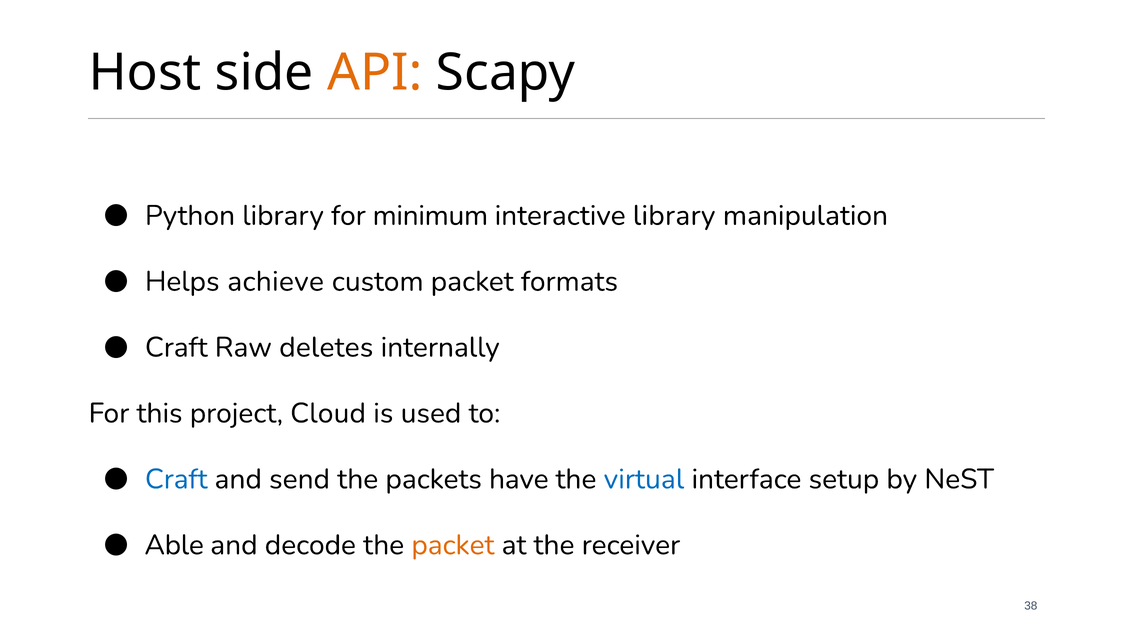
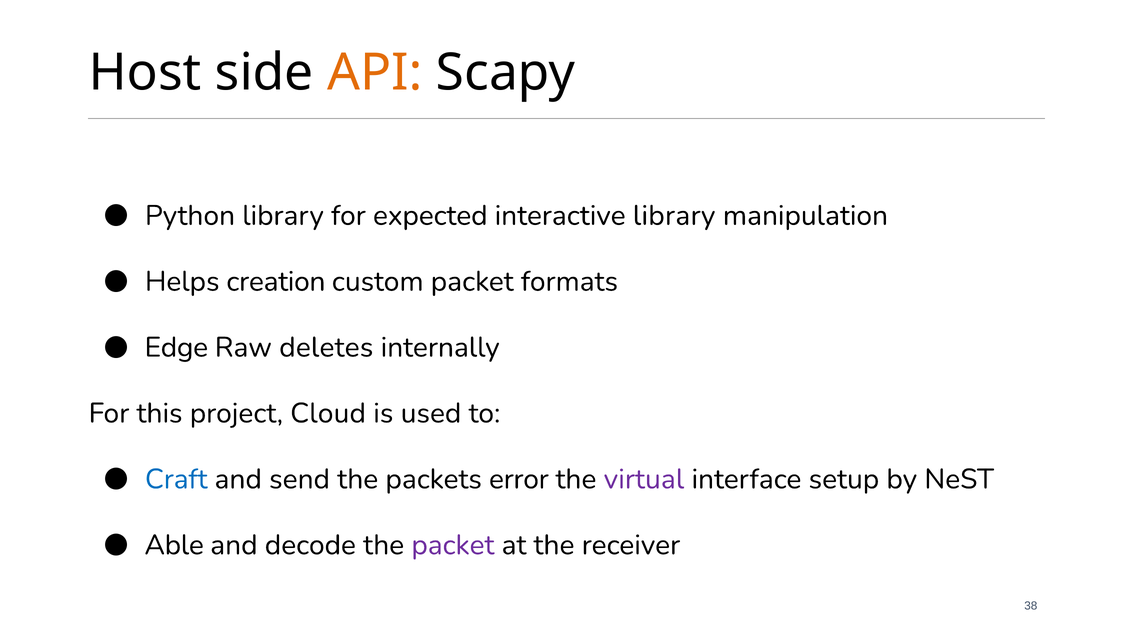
minimum: minimum -> expected (430, 216)
achieve: achieve -> creation (276, 282)
Craft: Craft -> Edge (176, 347)
have: have -> error (519, 479)
virtual colour: blue -> purple (644, 479)
packet colour: orange -> purple (453, 545)
